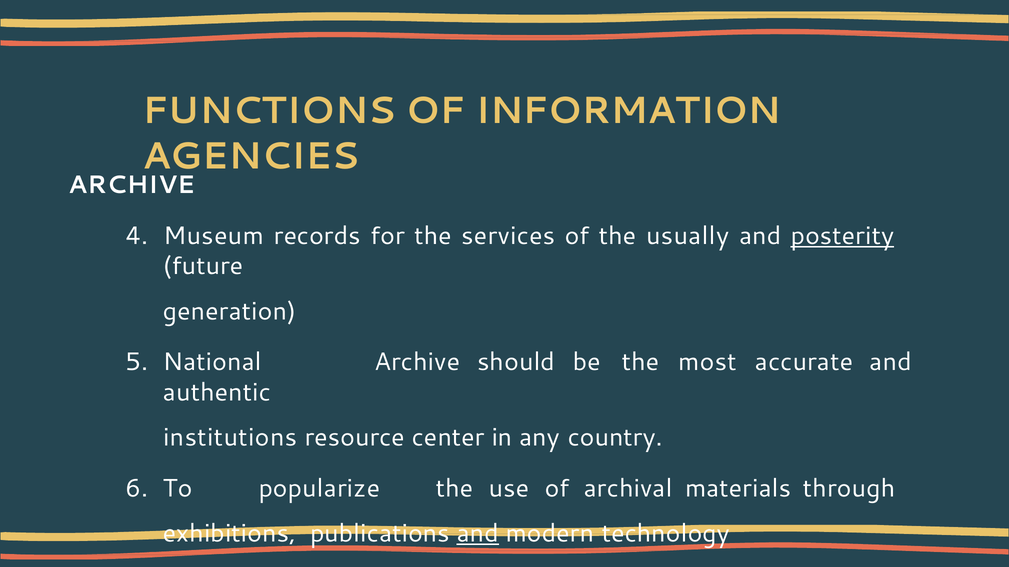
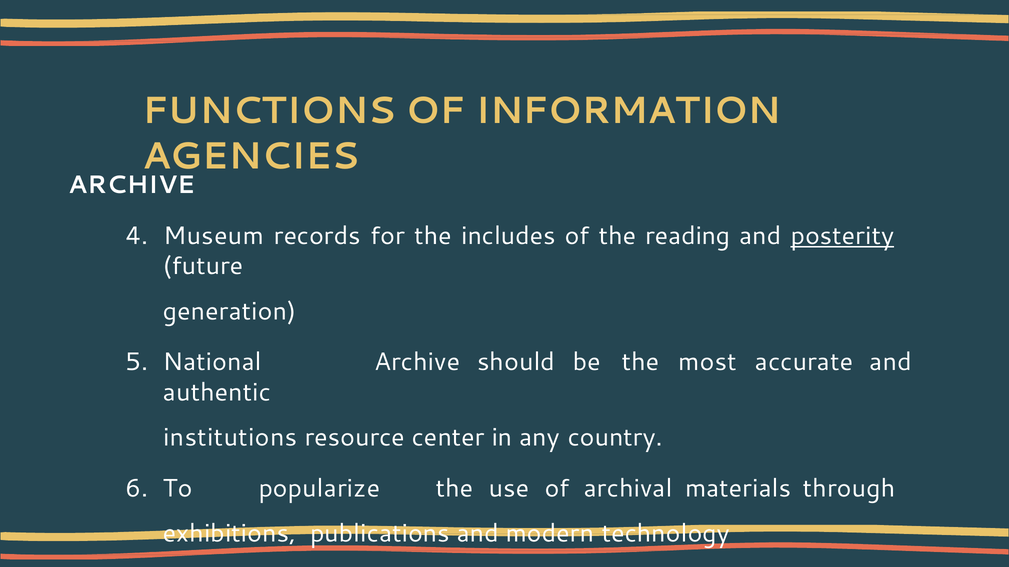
services: services -> includes (508, 236)
usually: usually -> reading (688, 236)
and underline: present -> none (478, 534)
